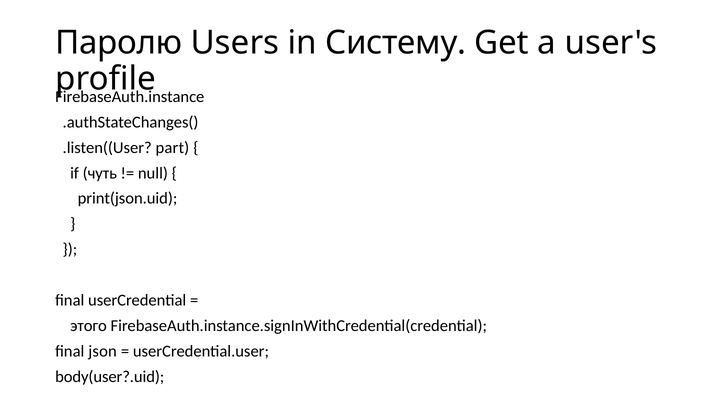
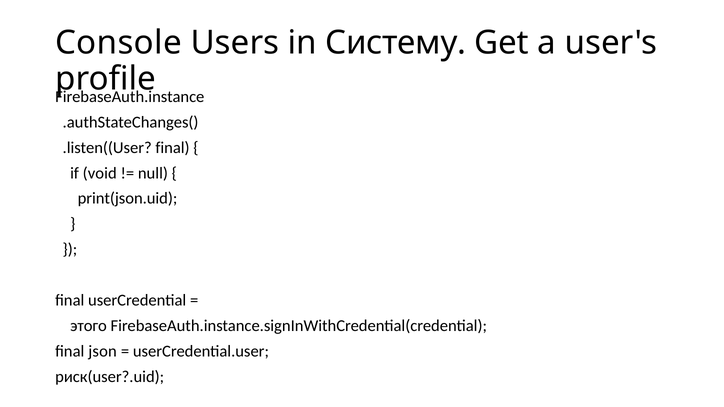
Паролю: Паролю -> Console (118, 43)
.listen((User part: part -> final (173, 148)
чуть: чуть -> void (100, 173)
body(user?.uid: body(user?.uid -> риск(user?.uid (110, 377)
